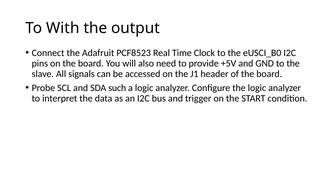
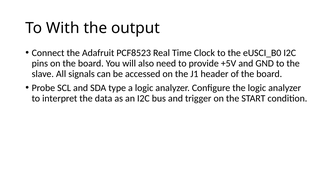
such: such -> type (117, 88)
